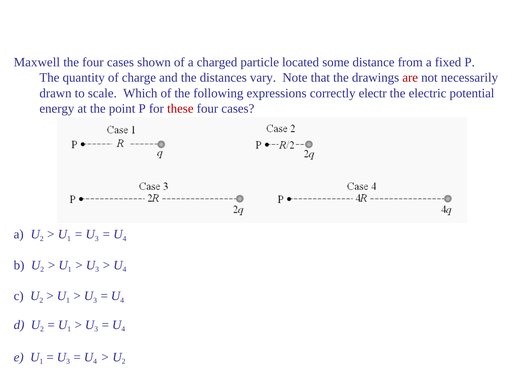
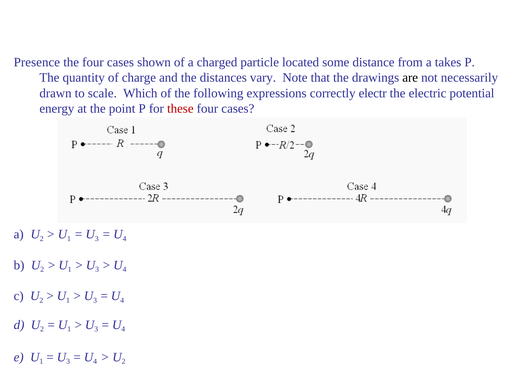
Maxwell: Maxwell -> Presence (37, 62)
fixed: fixed -> takes (448, 62)
are colour: red -> black (410, 78)
